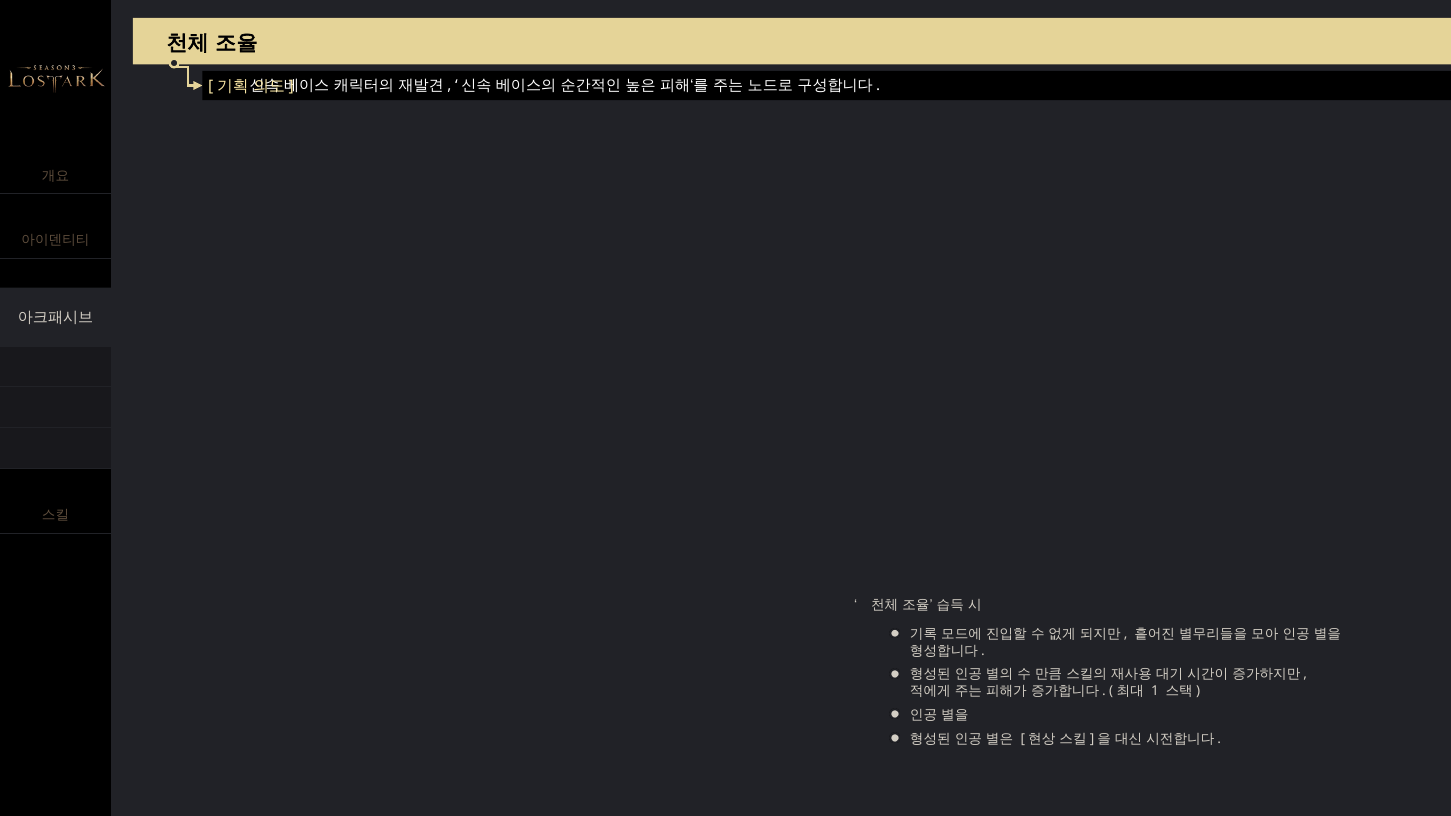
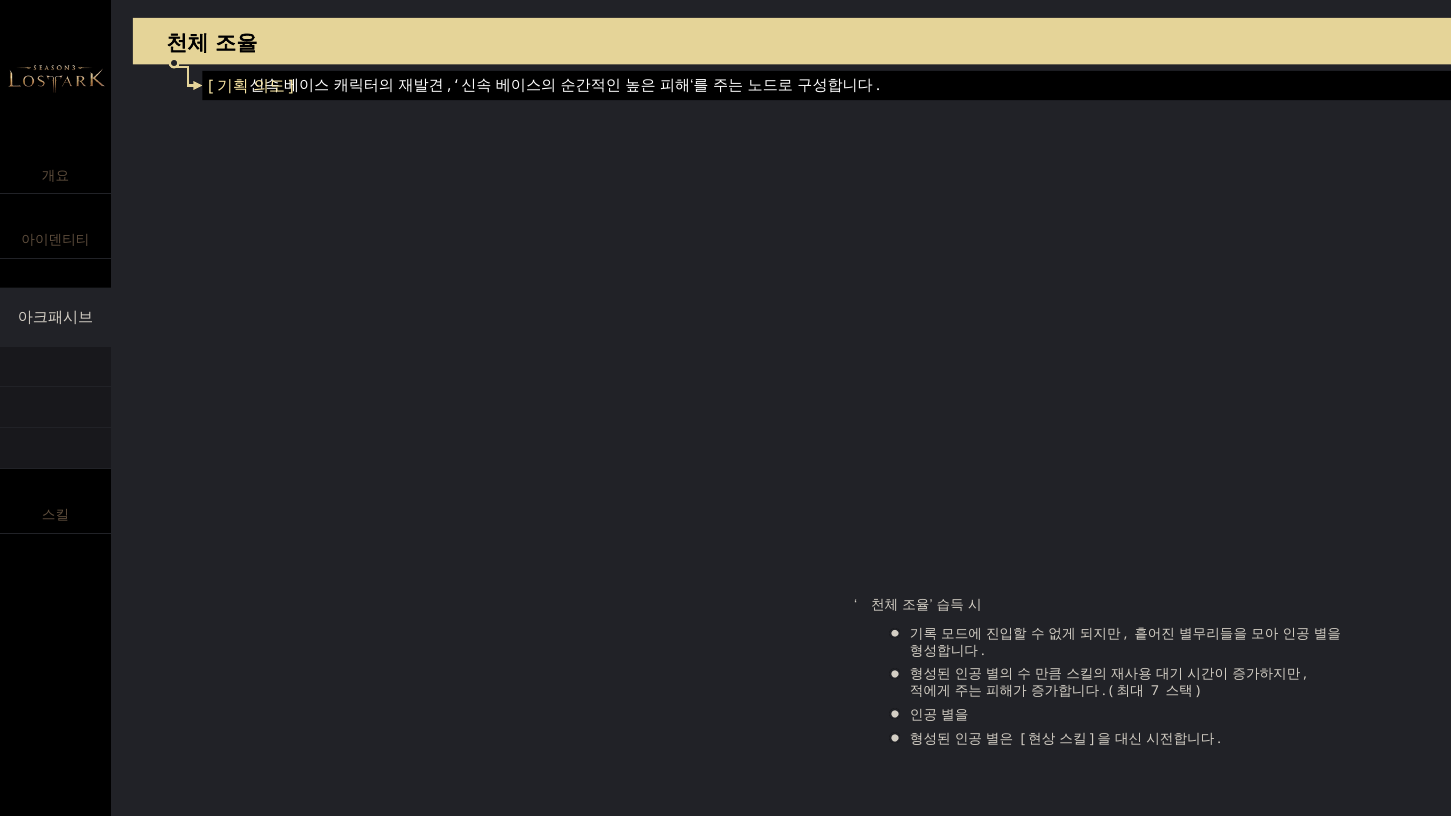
1: 1 -> 7 (1155, 691)
